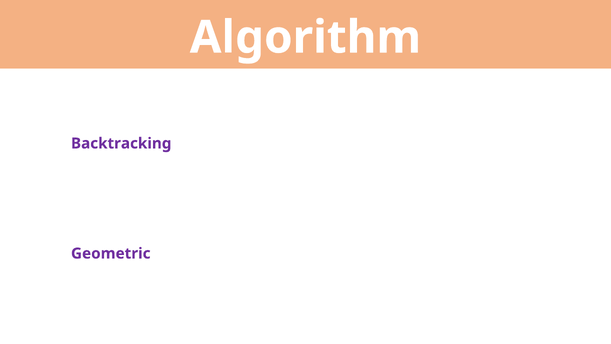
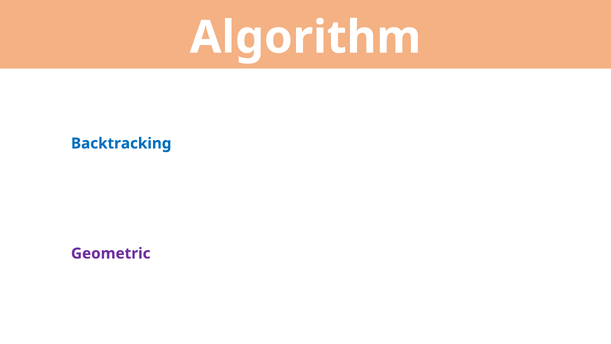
Backtracking colour: purple -> blue (121, 143)
